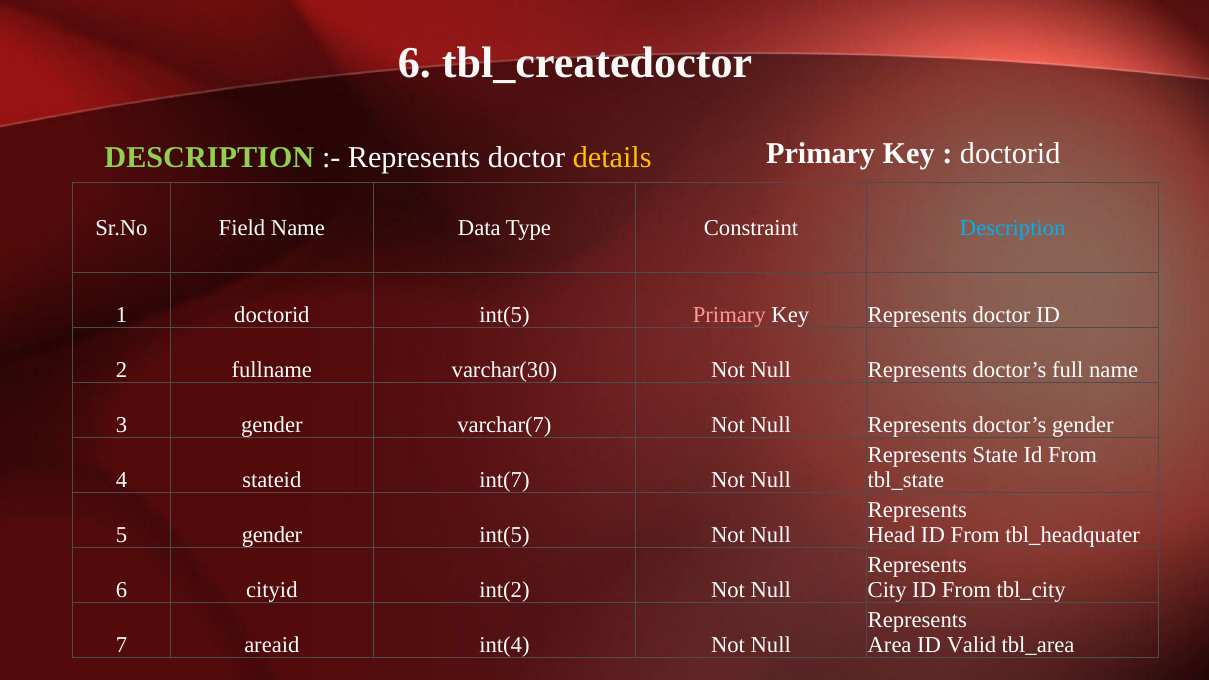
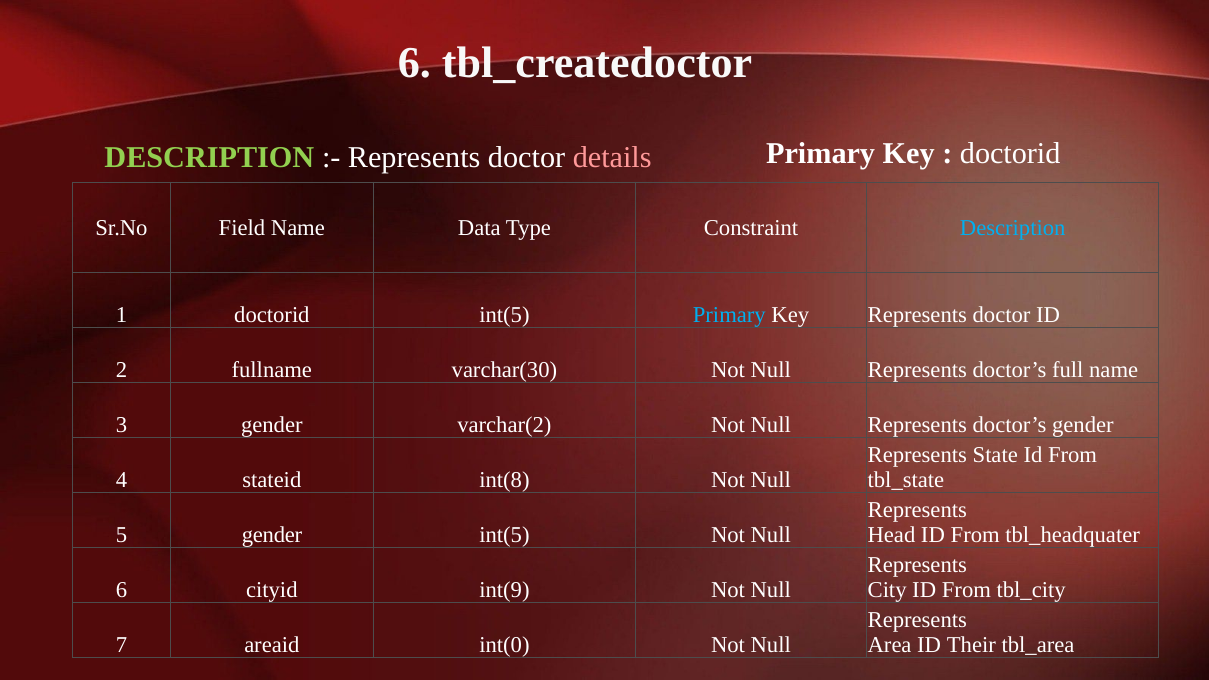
details colour: yellow -> pink (612, 158)
Primary colour: pink -> light blue (729, 315)
varchar(7: varchar(7 -> varchar(2 (504, 425)
int(7: int(7 -> int(8 (504, 480)
int(2: int(2 -> int(9 (504, 590)
int(4: int(4 -> int(0 (504, 645)
Valid: Valid -> Their (971, 645)
